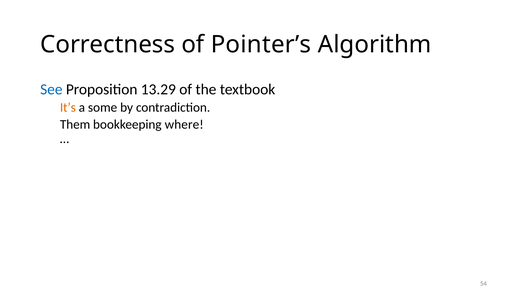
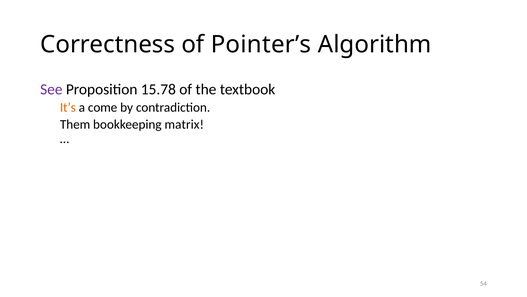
See colour: blue -> purple (51, 89)
13.29: 13.29 -> 15.78 (158, 89)
some: some -> come (103, 107)
where: where -> matrix (184, 124)
